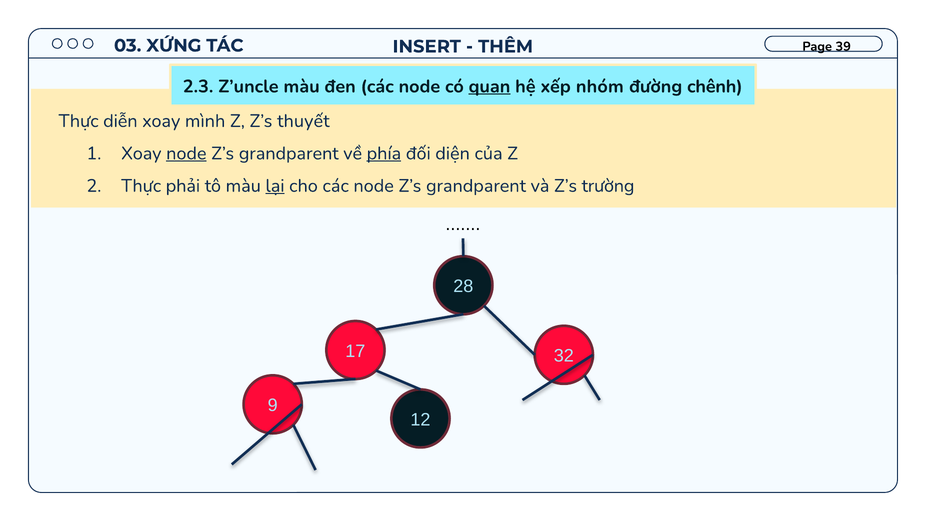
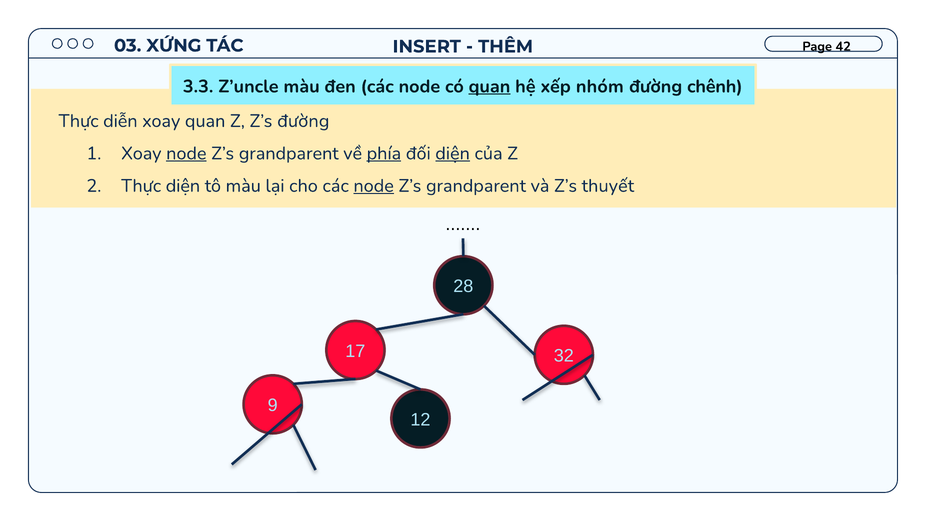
39: 39 -> 42 (843, 46)
2.3: 2.3 -> 3.3 (198, 86)
xoay mình: mình -> quan (205, 121)
Z’s thuyết: thuyết -> đường (303, 121)
diện underline: none -> present (453, 153)
Thực phải: phải -> diện (183, 186)
lại underline: present -> none (275, 186)
node underline: none -> present (374, 186)
trường: trường -> thuyết (608, 186)
